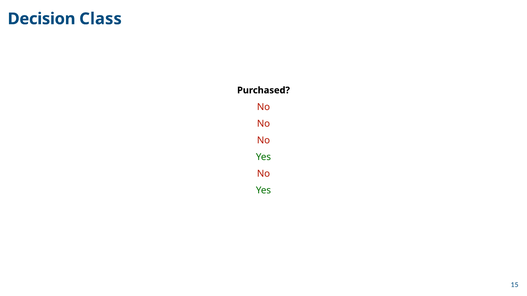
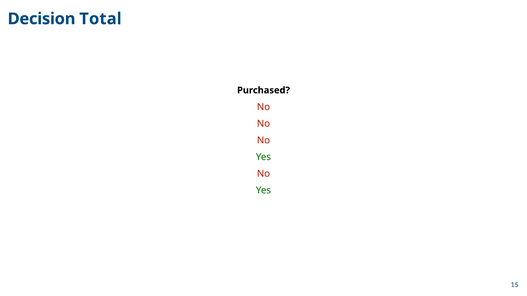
Class: Class -> Total (100, 19)
